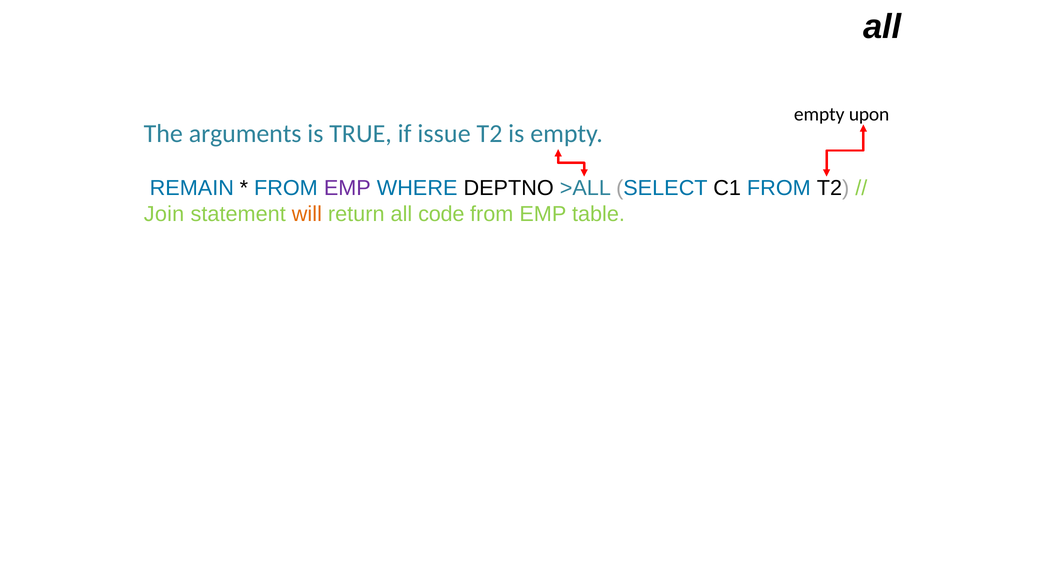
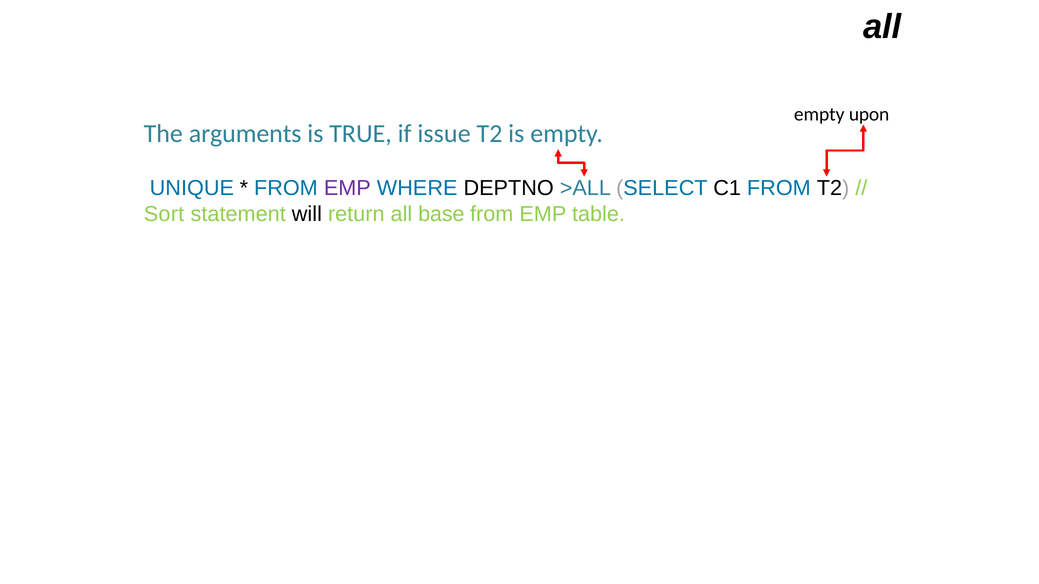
REMAIN: REMAIN -> UNIQUE (192, 188)
Join: Join -> Sort (164, 214)
will colour: orange -> black (307, 214)
code: code -> base (441, 214)
